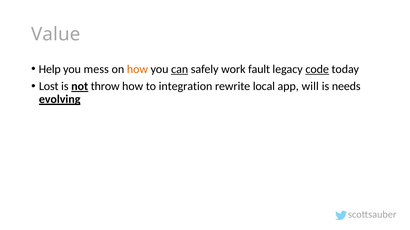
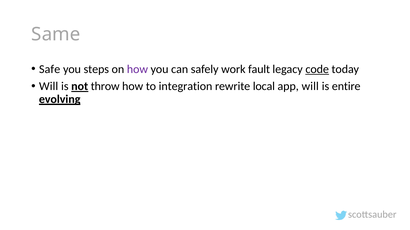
Value: Value -> Same (56, 34)
Help: Help -> Safe (50, 69)
mess: mess -> steps (96, 69)
how colour: orange -> purple (137, 69)
can underline: present -> none (180, 69)
Lost: Lost -> Will (49, 87)
needs: needs -> entire (346, 87)
